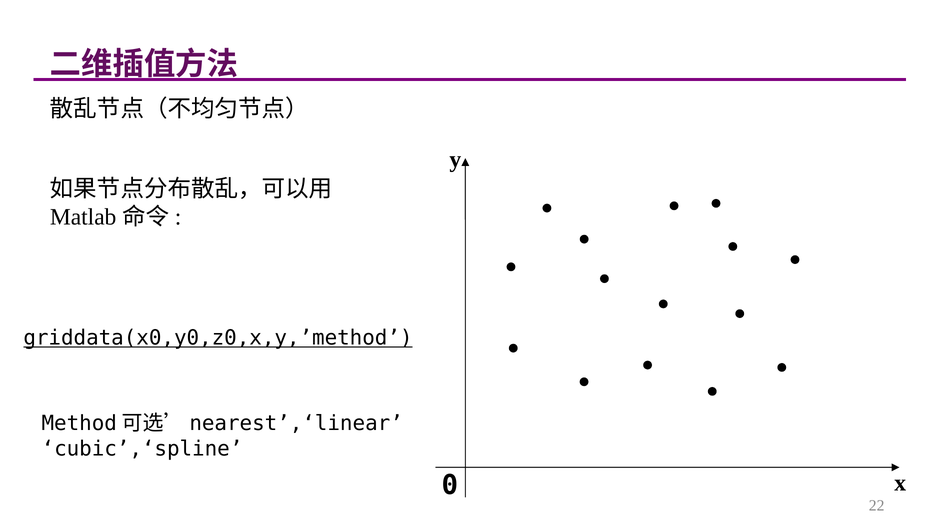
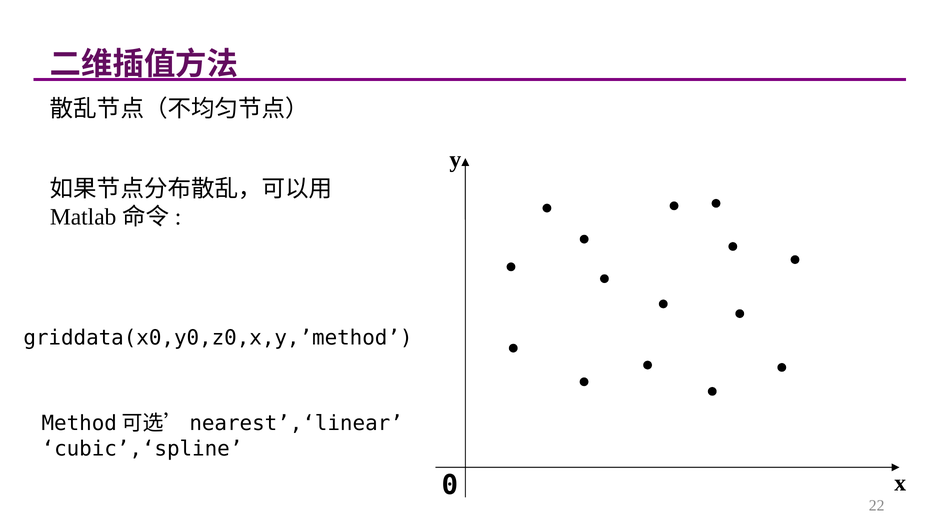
griddata(x0,y0,z0,x,y,’method underline: present -> none (218, 338)
